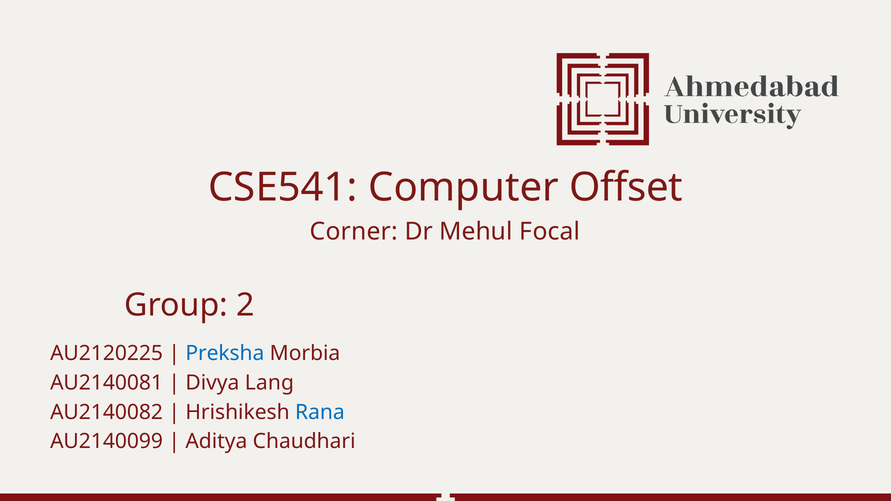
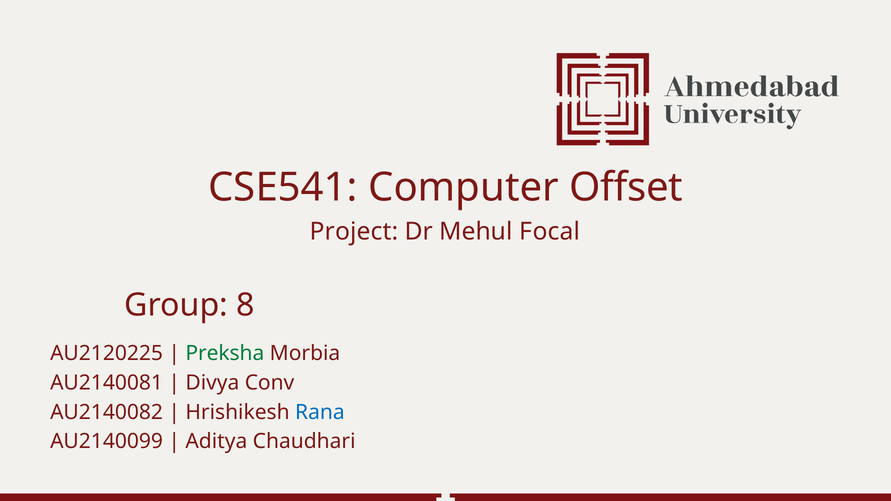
Corner: Corner -> Project (354, 232)
2: 2 -> 8 (245, 305)
Preksha colour: blue -> green (225, 353)
Lang: Lang -> Conv (270, 383)
